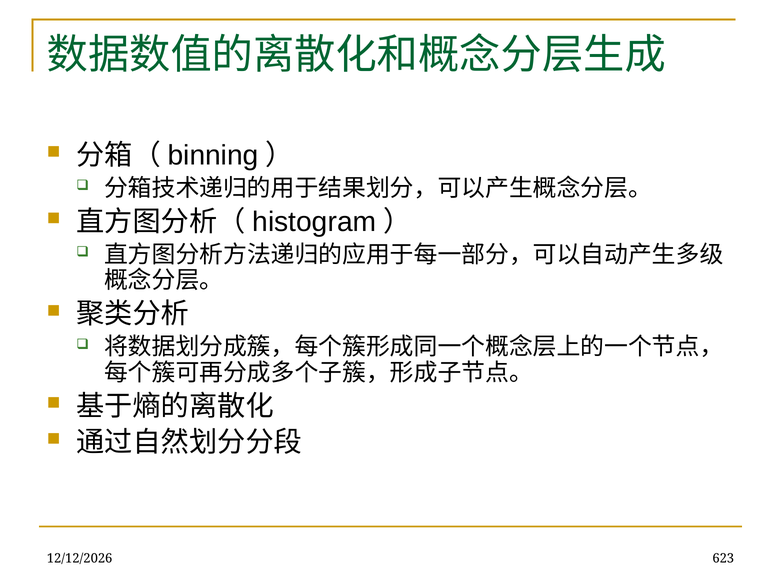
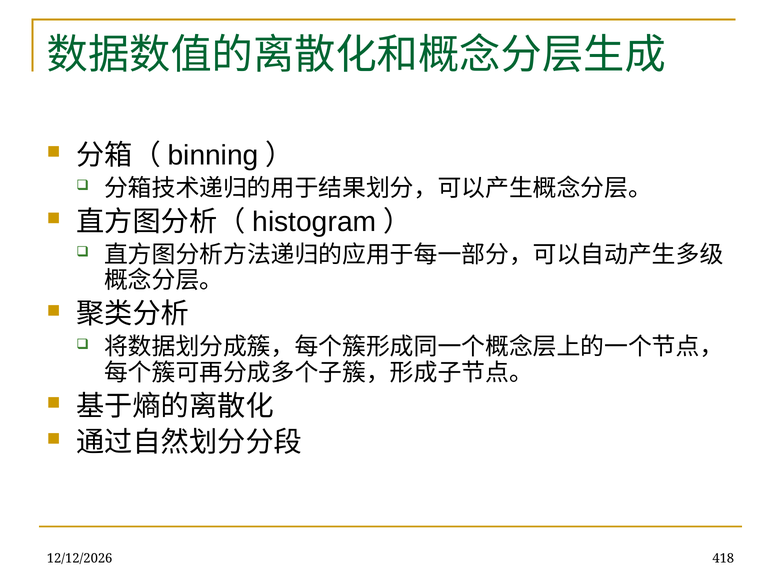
623: 623 -> 418 (723, 559)
